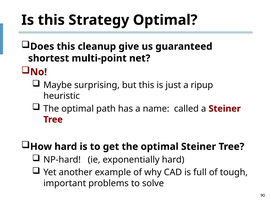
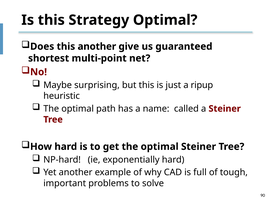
this cleanup: cleanup -> another (97, 46)
